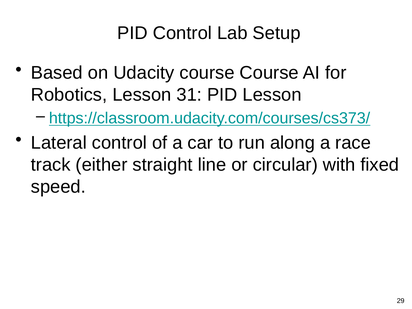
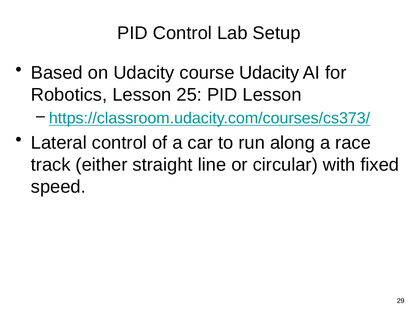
course Course: Course -> Udacity (269, 73)
31: 31 -> 25 (189, 95)
